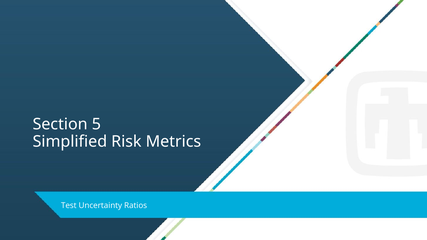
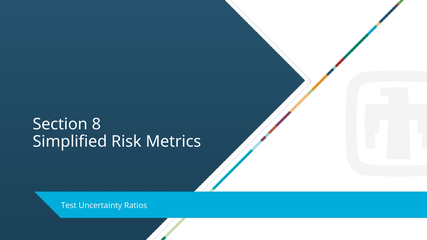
5: 5 -> 8 (96, 124)
